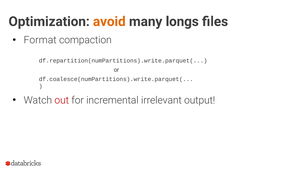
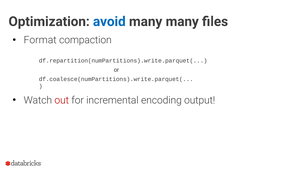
avoid colour: orange -> blue (109, 22)
many longs: longs -> many (182, 22)
irrelevant: irrelevant -> encoding (161, 100)
